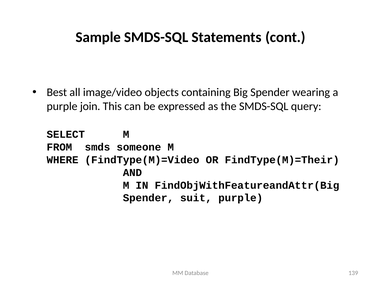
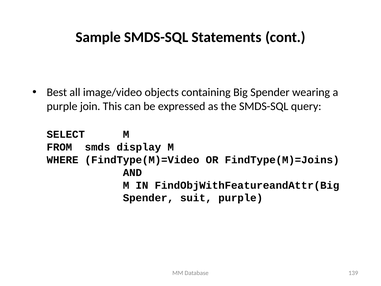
someone: someone -> display (139, 147)
FindType(M)=Their: FindType(M)=Their -> FindType(M)=Joins (282, 160)
